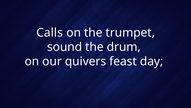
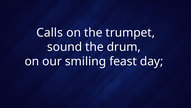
quivers: quivers -> smiling (86, 61)
